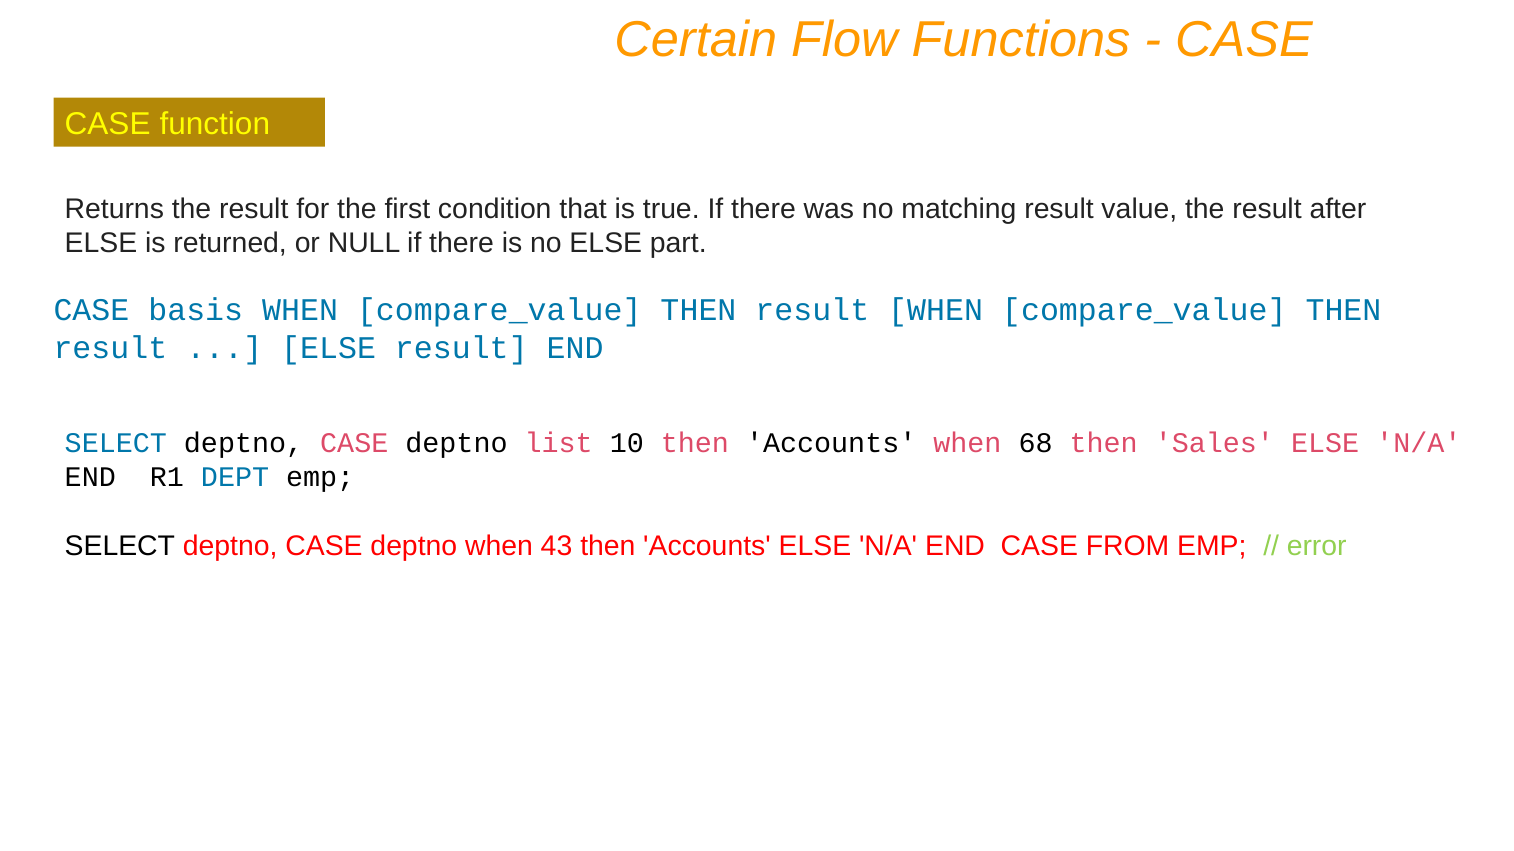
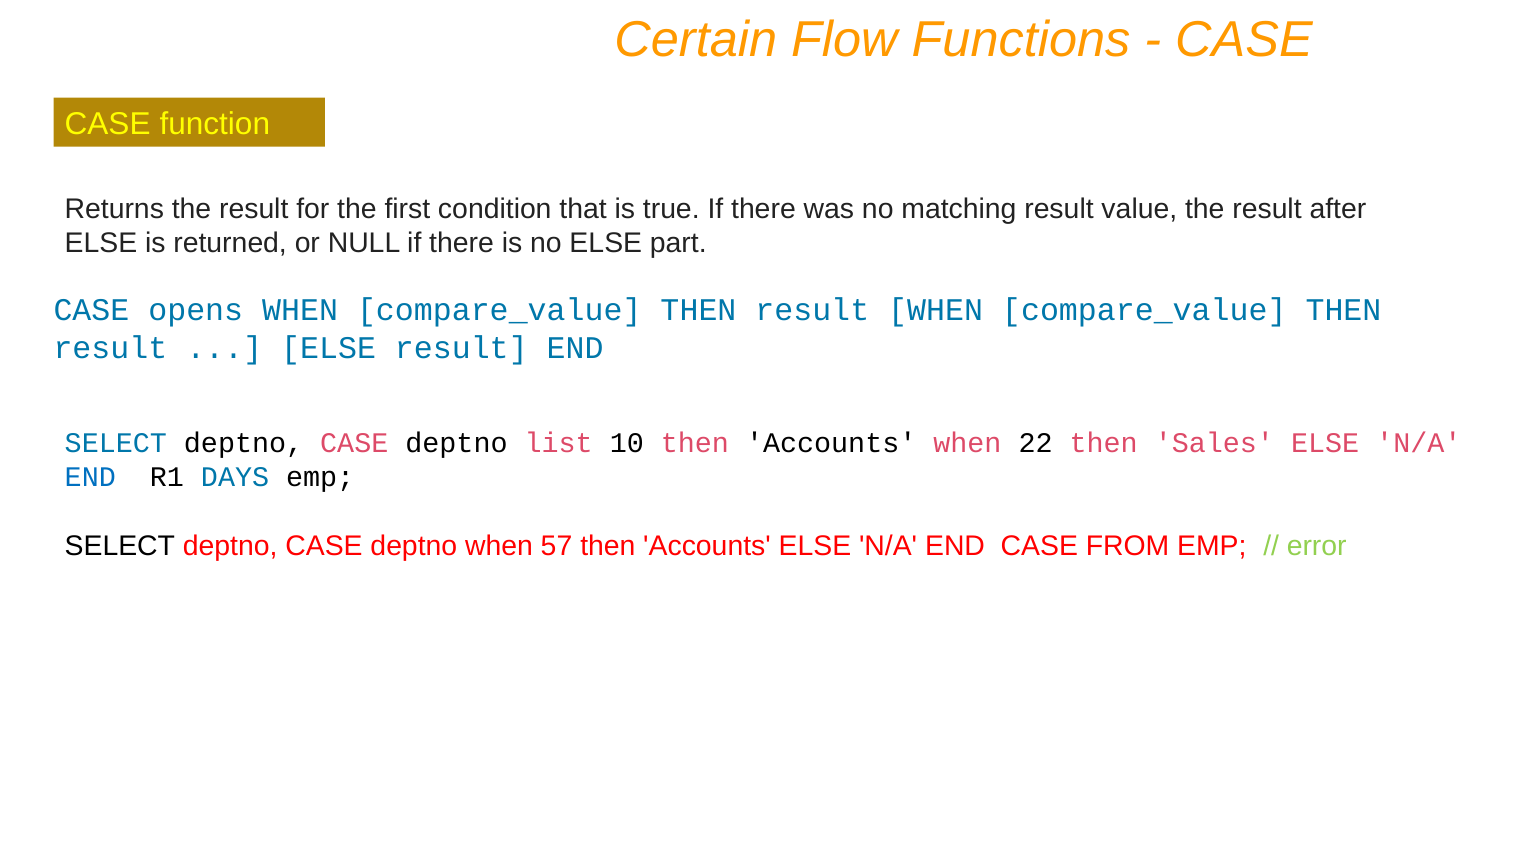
basis: basis -> opens (196, 310)
68: 68 -> 22 (1036, 444)
END colour: black -> blue (90, 478)
DEPT: DEPT -> DAYS (235, 478)
43: 43 -> 57 (557, 547)
